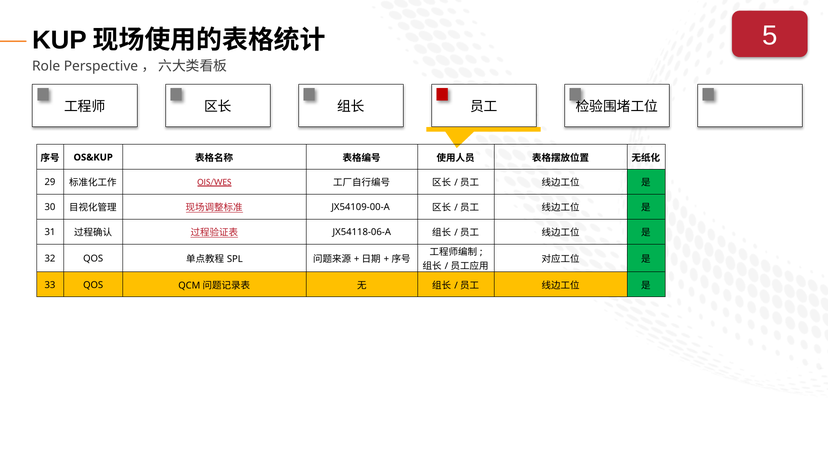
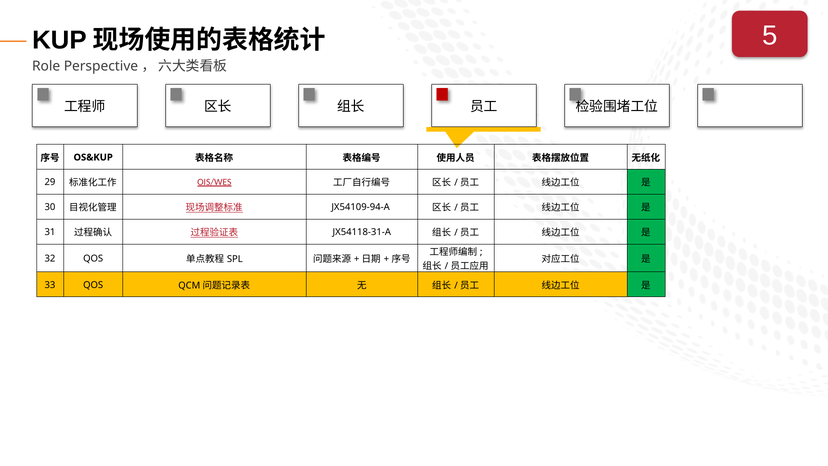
JX54109-00-A: JX54109-00-A -> JX54109-94-A (361, 207)
JX54118-06-A: JX54118-06-A -> JX54118-31-A (362, 232)
